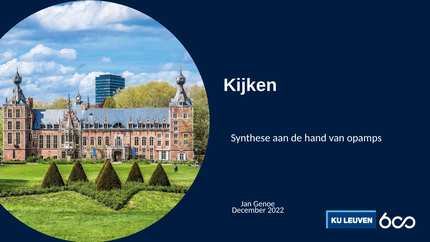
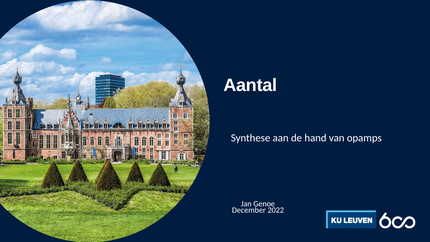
Kijken: Kijken -> Aantal (250, 85)
